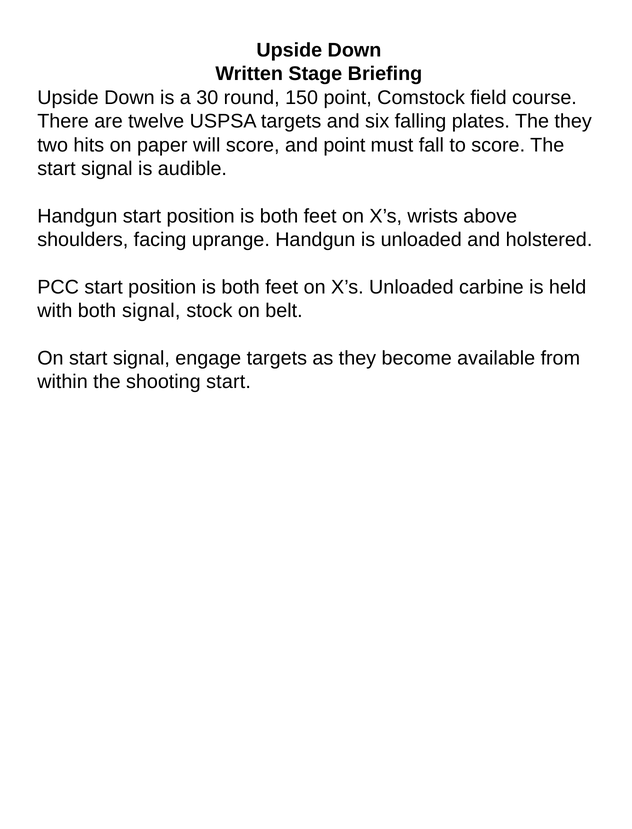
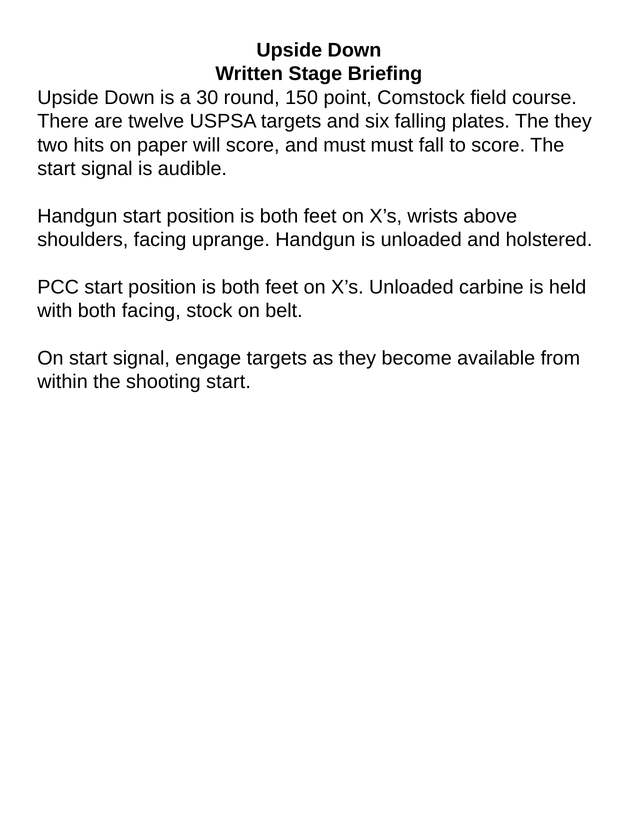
and point: point -> must (344, 145)
both signal: signal -> facing (151, 311)
